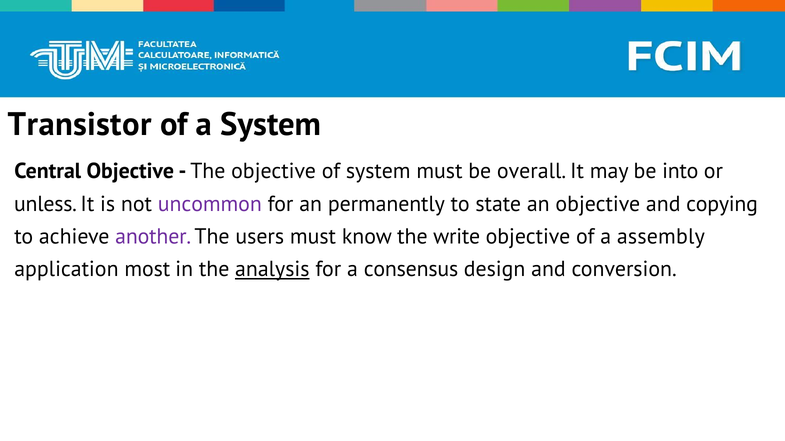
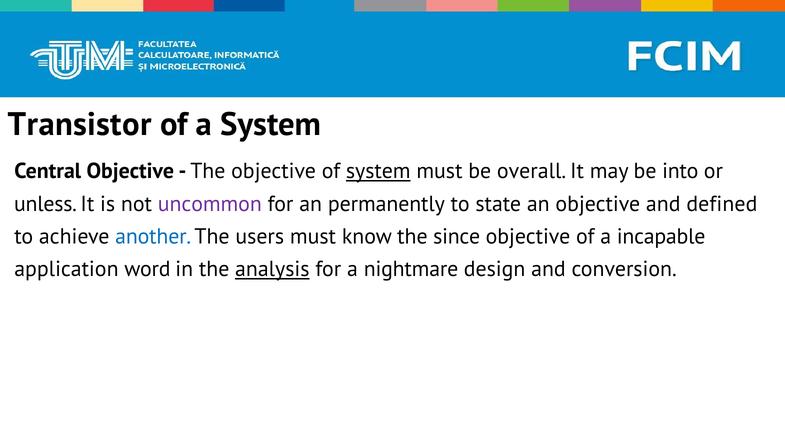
system underline: none -> present (378, 171)
copying: copying -> defined (722, 204)
another colour: purple -> blue (153, 237)
write: write -> since (457, 237)
assembly: assembly -> incapable (661, 237)
most: most -> word (147, 270)
consensus: consensus -> nightmare (411, 270)
